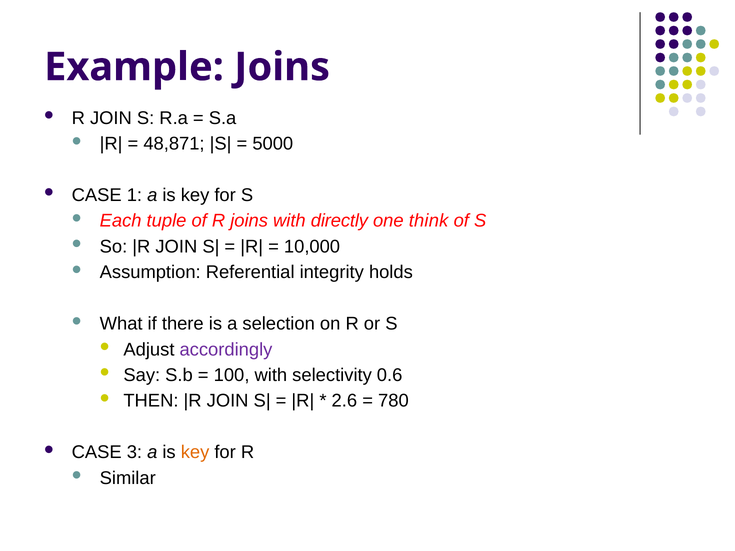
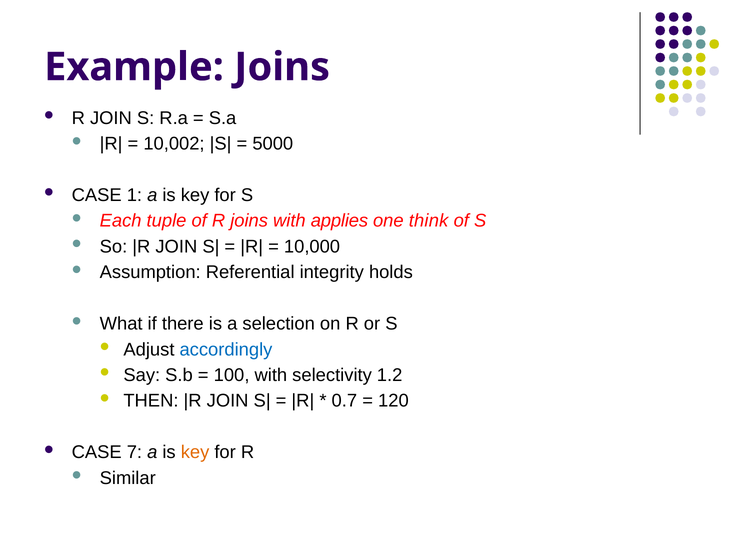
48,871: 48,871 -> 10,002 (174, 144)
directly: directly -> applies (339, 221)
accordingly colour: purple -> blue (226, 350)
0.6: 0.6 -> 1.2 (390, 375)
2.6: 2.6 -> 0.7 (344, 401)
780: 780 -> 120 (393, 401)
3: 3 -> 7 (134, 453)
